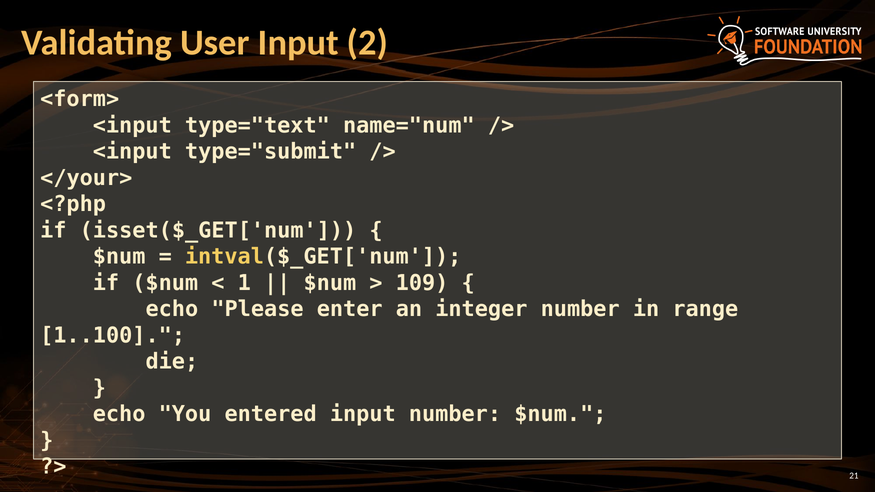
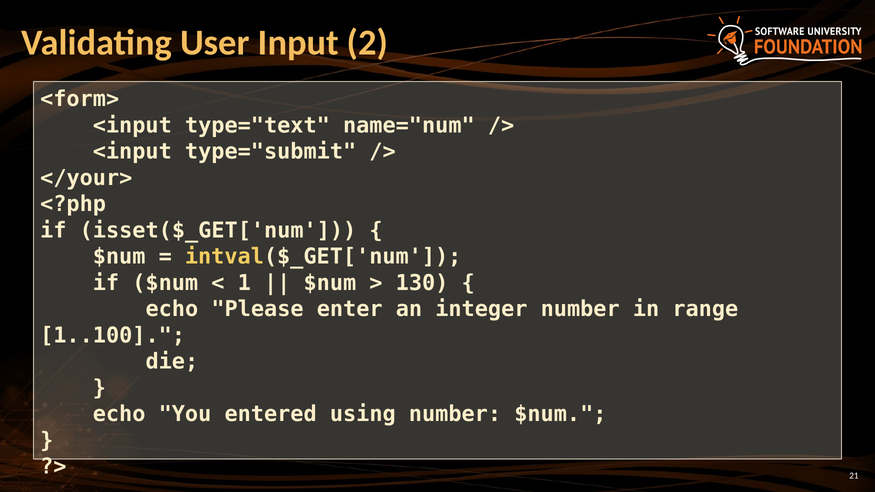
109: 109 -> 130 (422, 283)
entered input: input -> using (363, 414)
